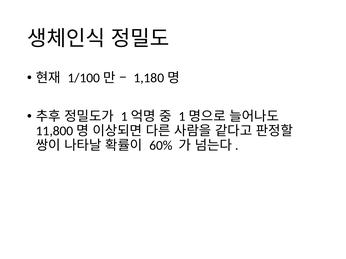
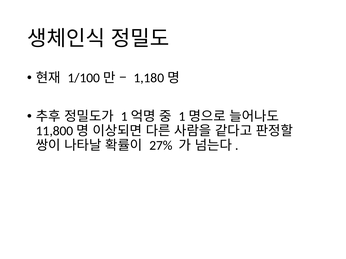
60%: 60% -> 27% (161, 146)
